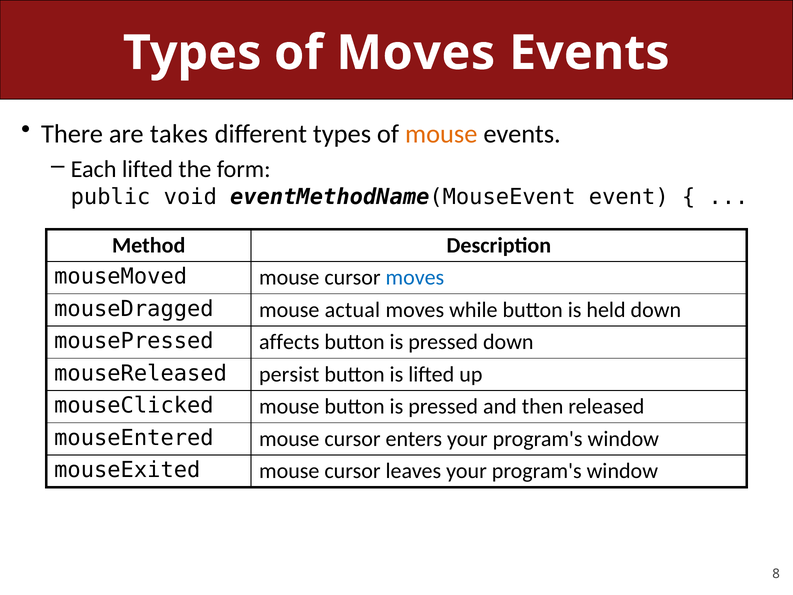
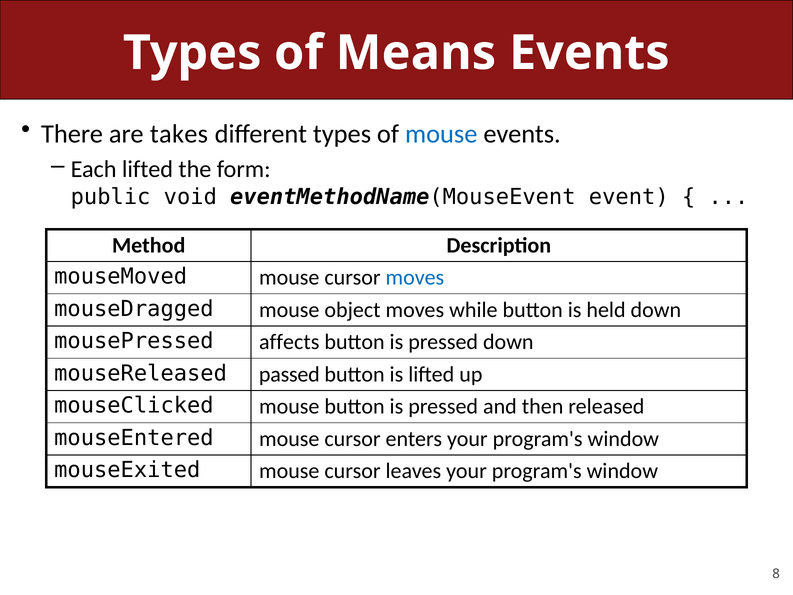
of Moves: Moves -> Means (416, 53)
mouse colour: orange -> blue (441, 134)
actual: actual -> object (353, 310)
persist: persist -> passed (289, 374)
